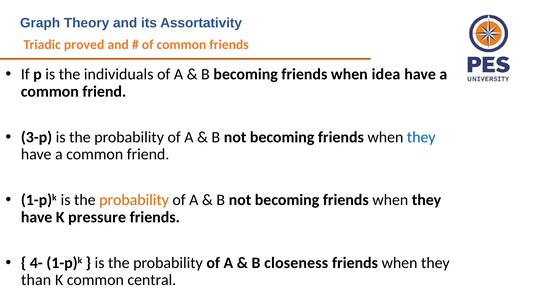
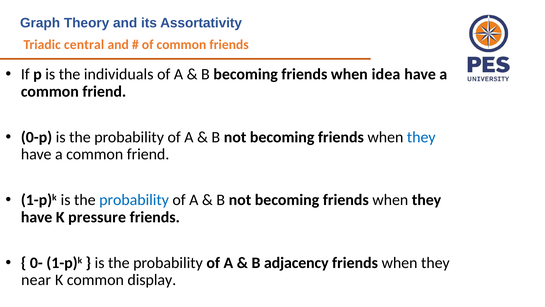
proved: proved -> central (84, 45)
3-p: 3-p -> 0-p (37, 137)
probability colour: orange -> blue (134, 200)
4-: 4- -> 0- (36, 262)
closeness: closeness -> adjacency (296, 262)
than: than -> near (36, 280)
central: central -> display (152, 280)
